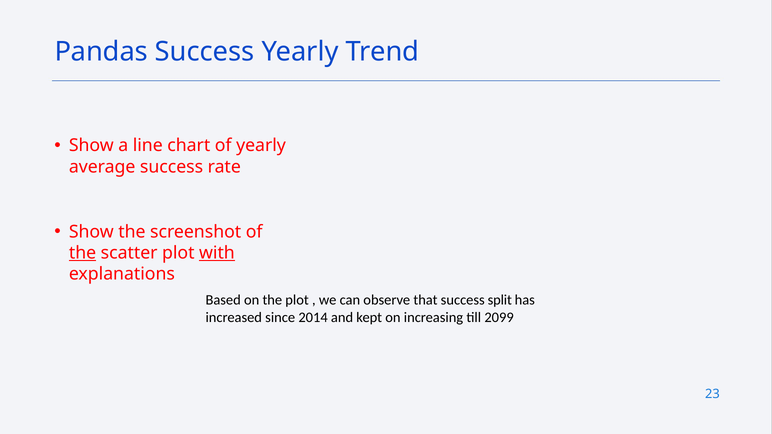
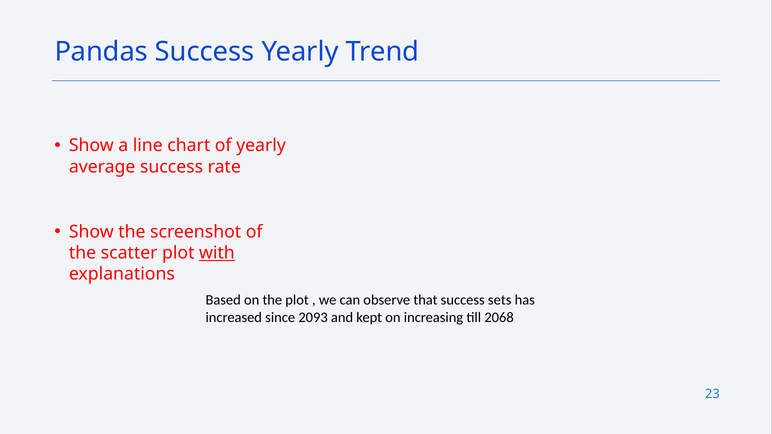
the underline: present -> none (83, 253)
split: split -> sets (500, 300)
2014: 2014 -> 2093 (313, 318)
2099: 2099 -> 2068 (499, 318)
